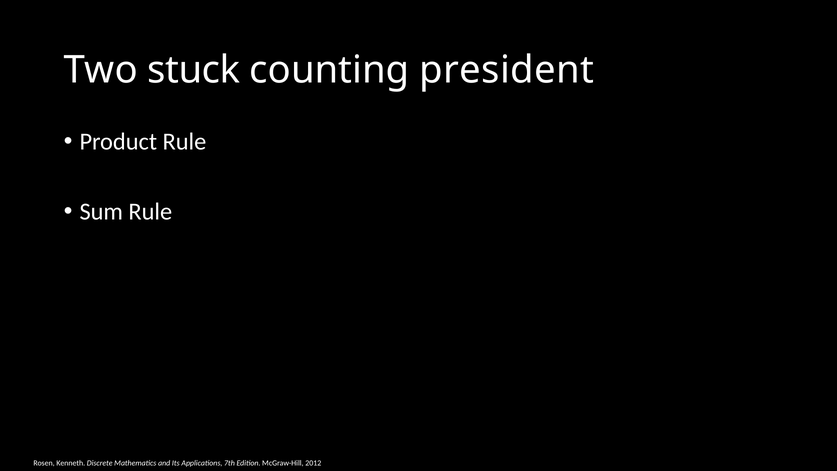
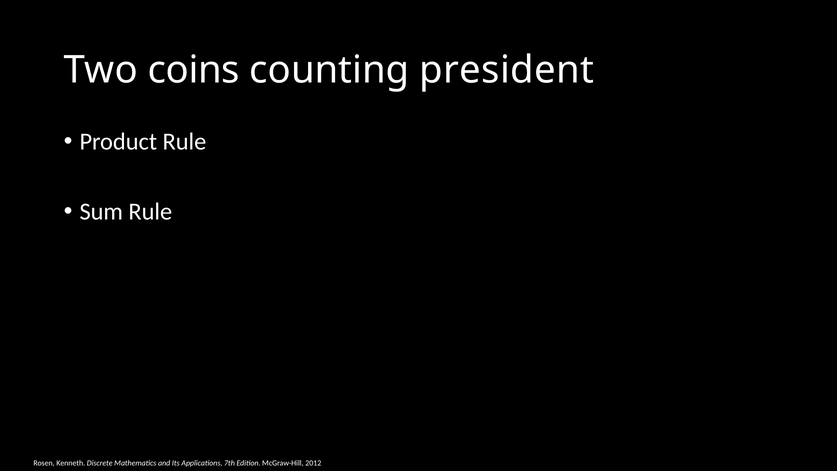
stuck: stuck -> coins (194, 70)
